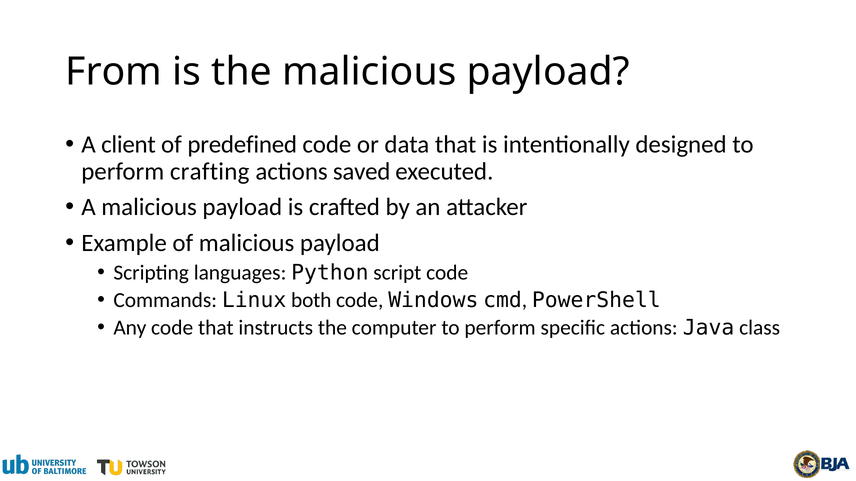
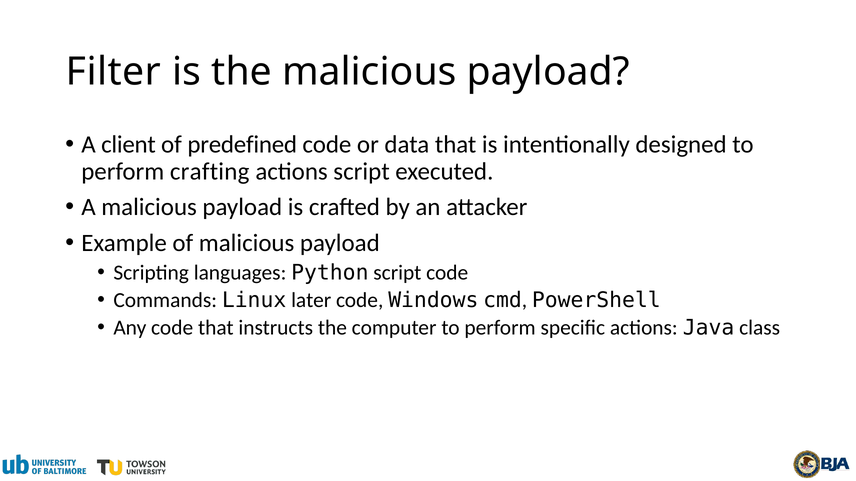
From: From -> Filter (114, 72)
actions saved: saved -> script (362, 172)
both: both -> later (311, 300)
